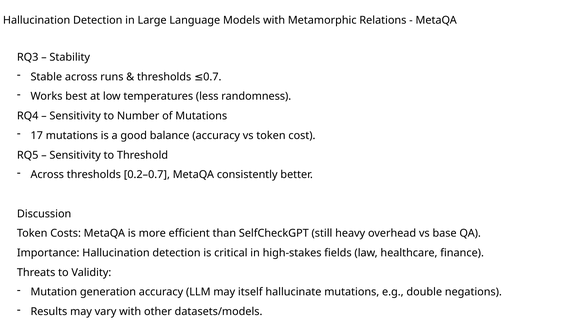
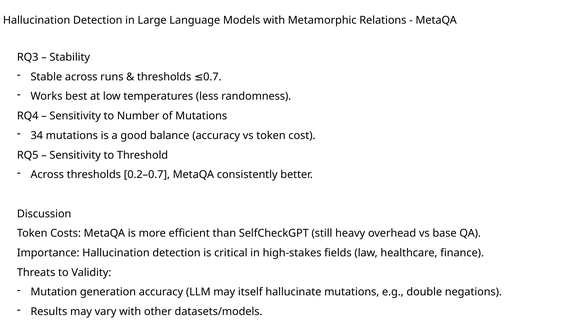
17: 17 -> 34 (37, 136)
